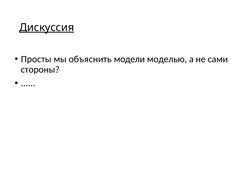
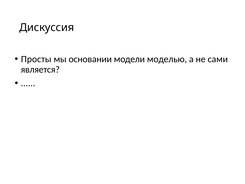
Дискуссия underline: present -> none (47, 27)
объяснить: объяснить -> основании (90, 59)
стороны: стороны -> является (40, 69)
